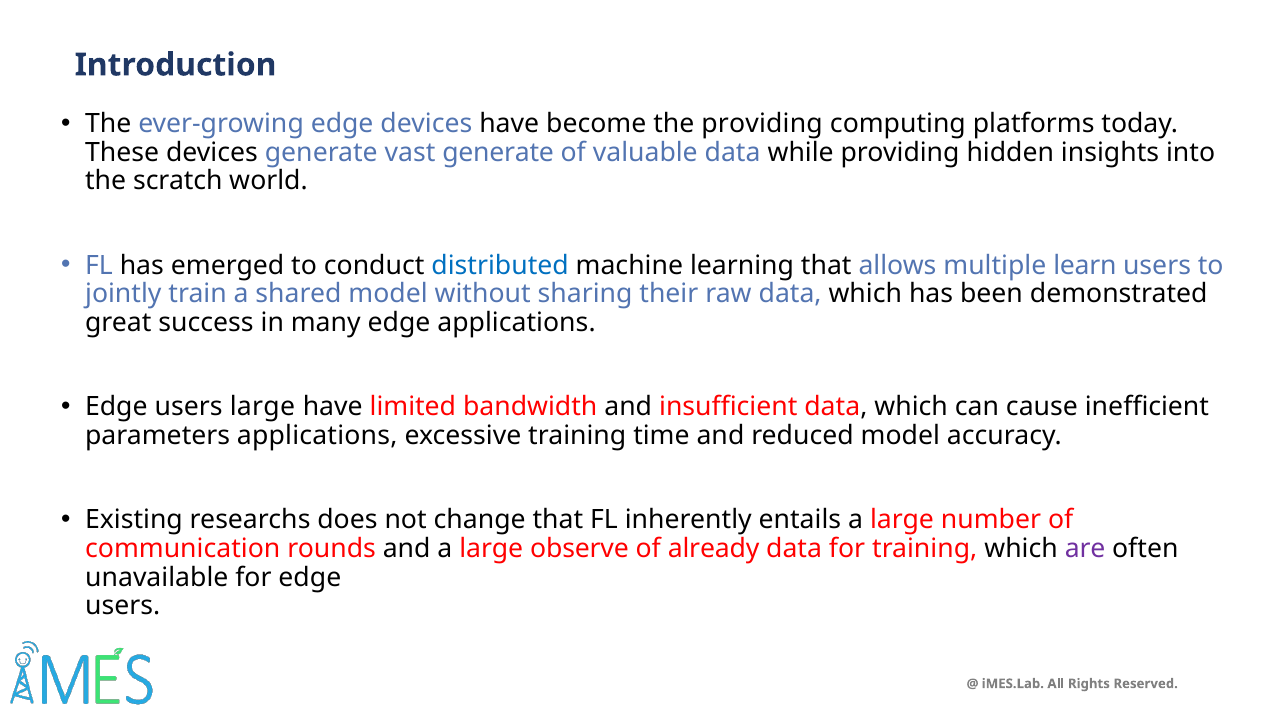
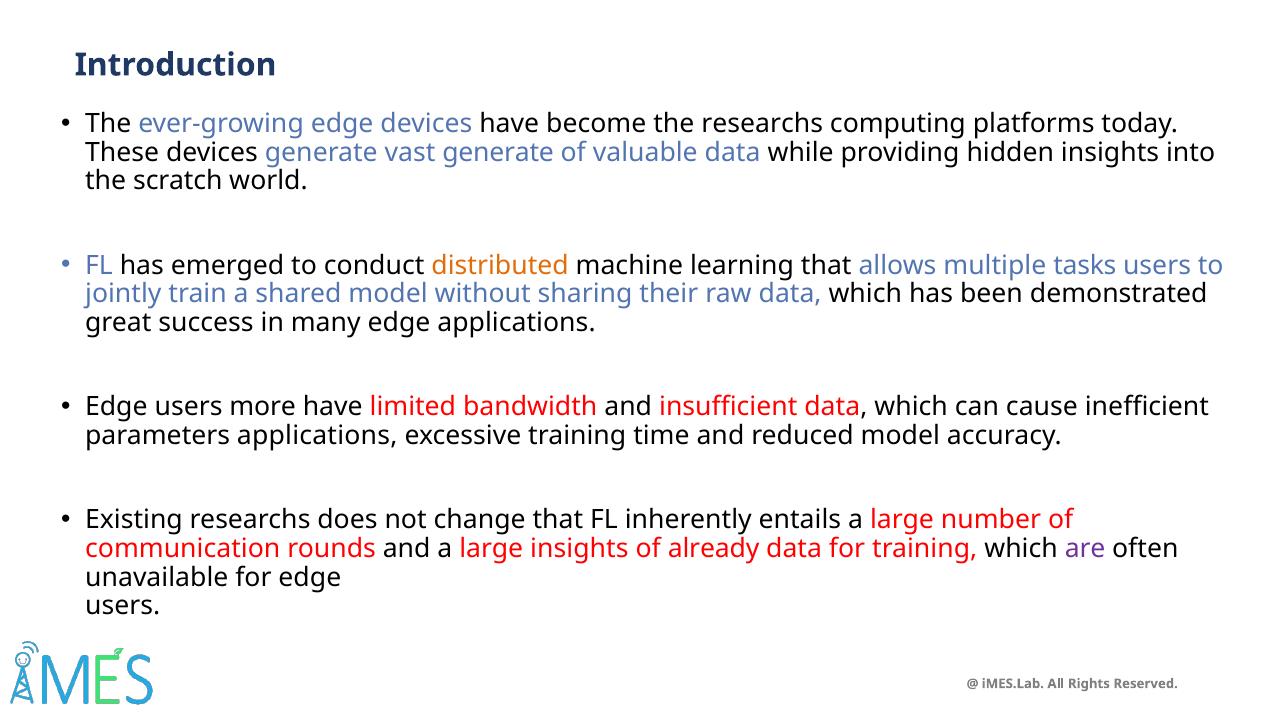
the providing: providing -> researchs (762, 124)
distributed colour: blue -> orange (500, 265)
learn: learn -> tasks (1085, 265)
users large: large -> more (263, 407)
large observe: observe -> insights (579, 548)
